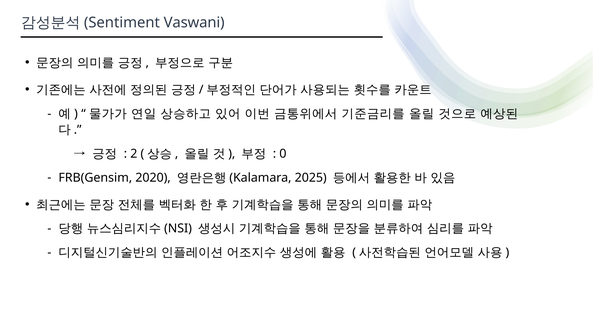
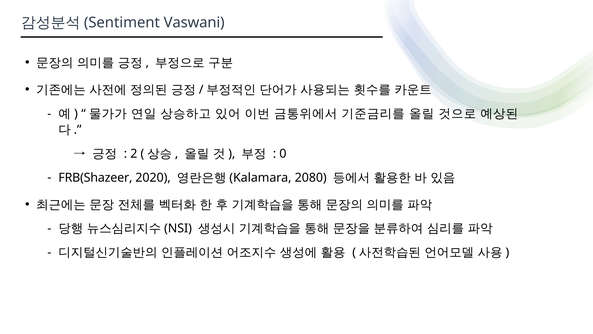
FRB(Gensim: FRB(Gensim -> FRB(Shazeer (95, 177)
2025: 2025 -> 2080 (311, 177)
